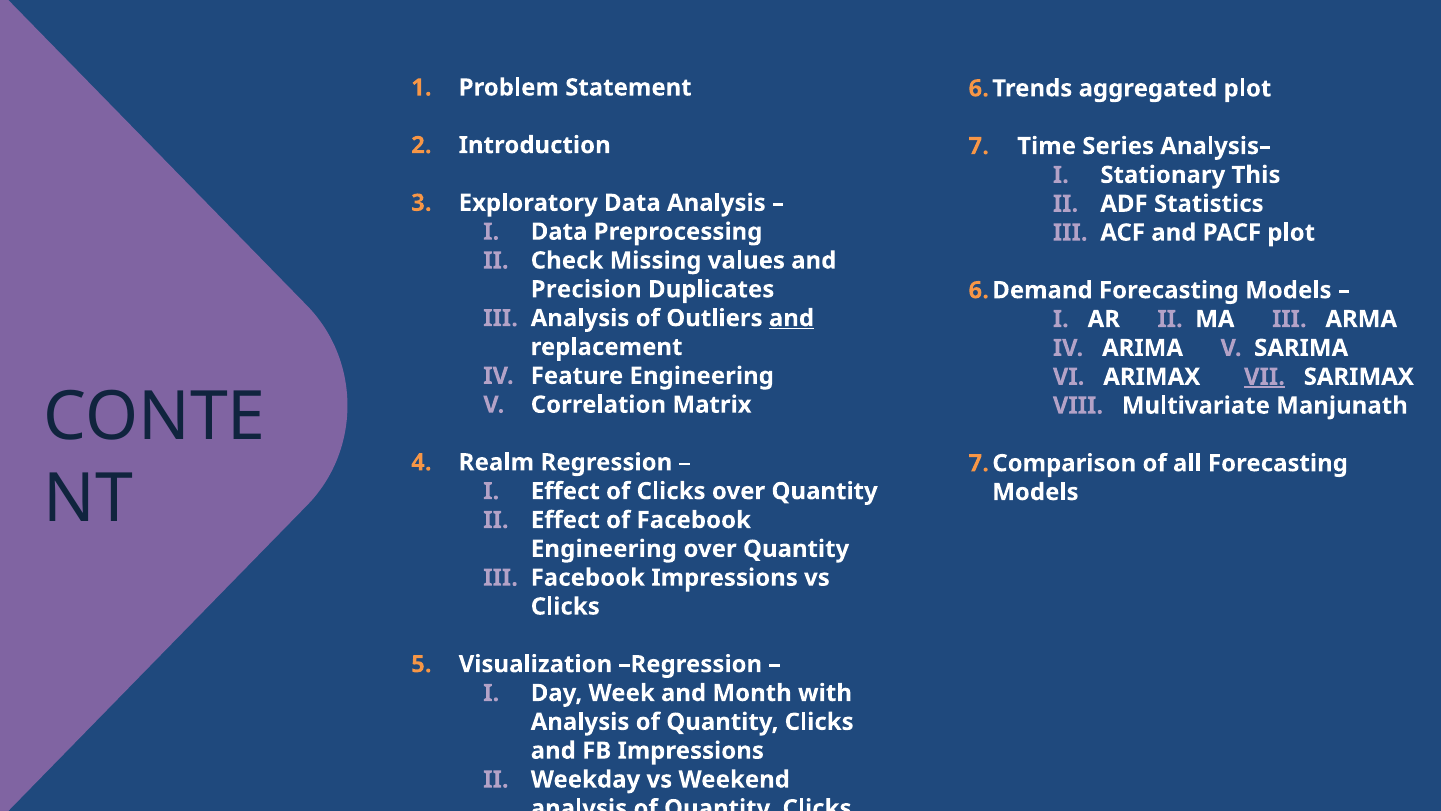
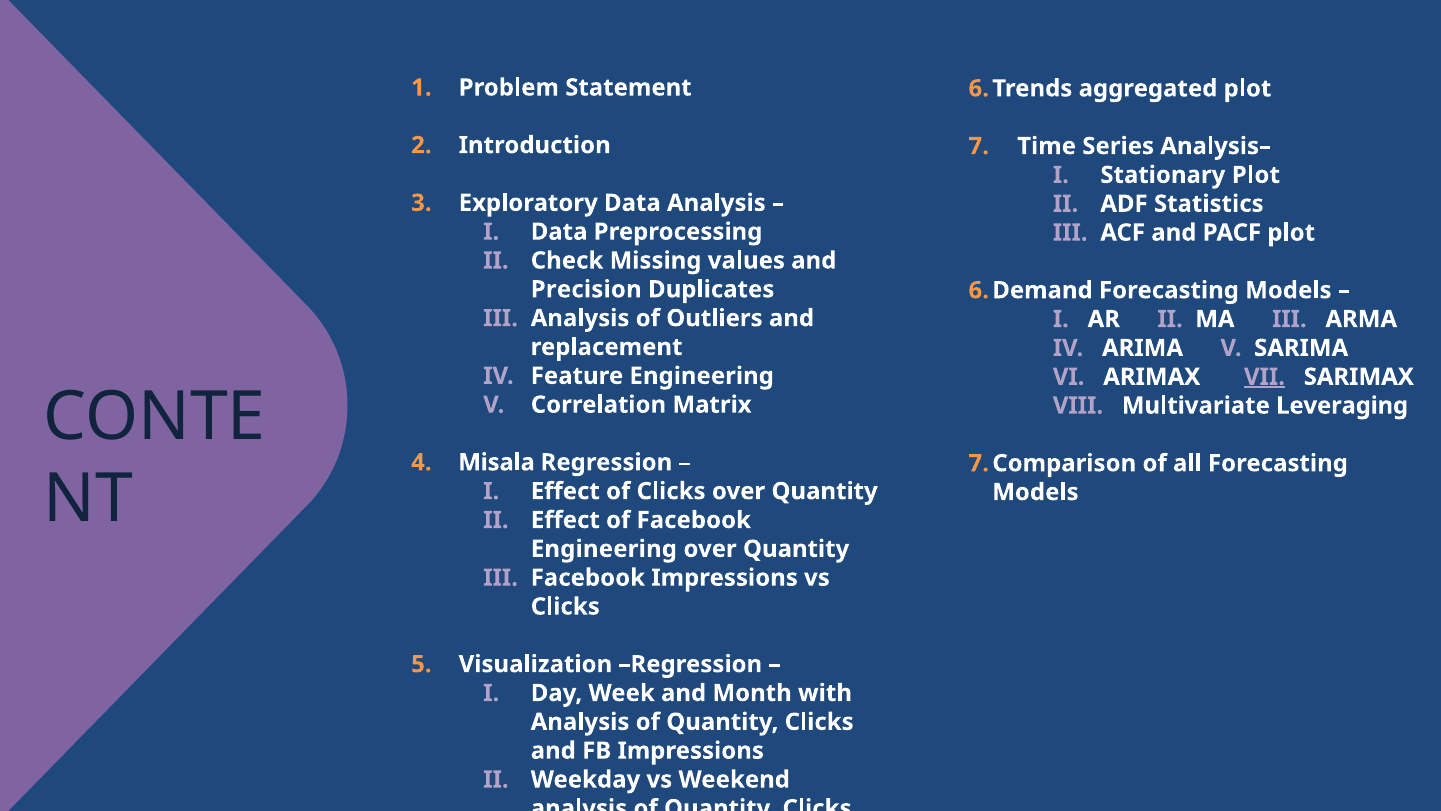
Stationary This: This -> Plot (1256, 175)
and underline: present -> none (791, 318)
Manjunath: Manjunath -> Leveraging (1342, 405)
Realm: Realm -> Misala (497, 462)
